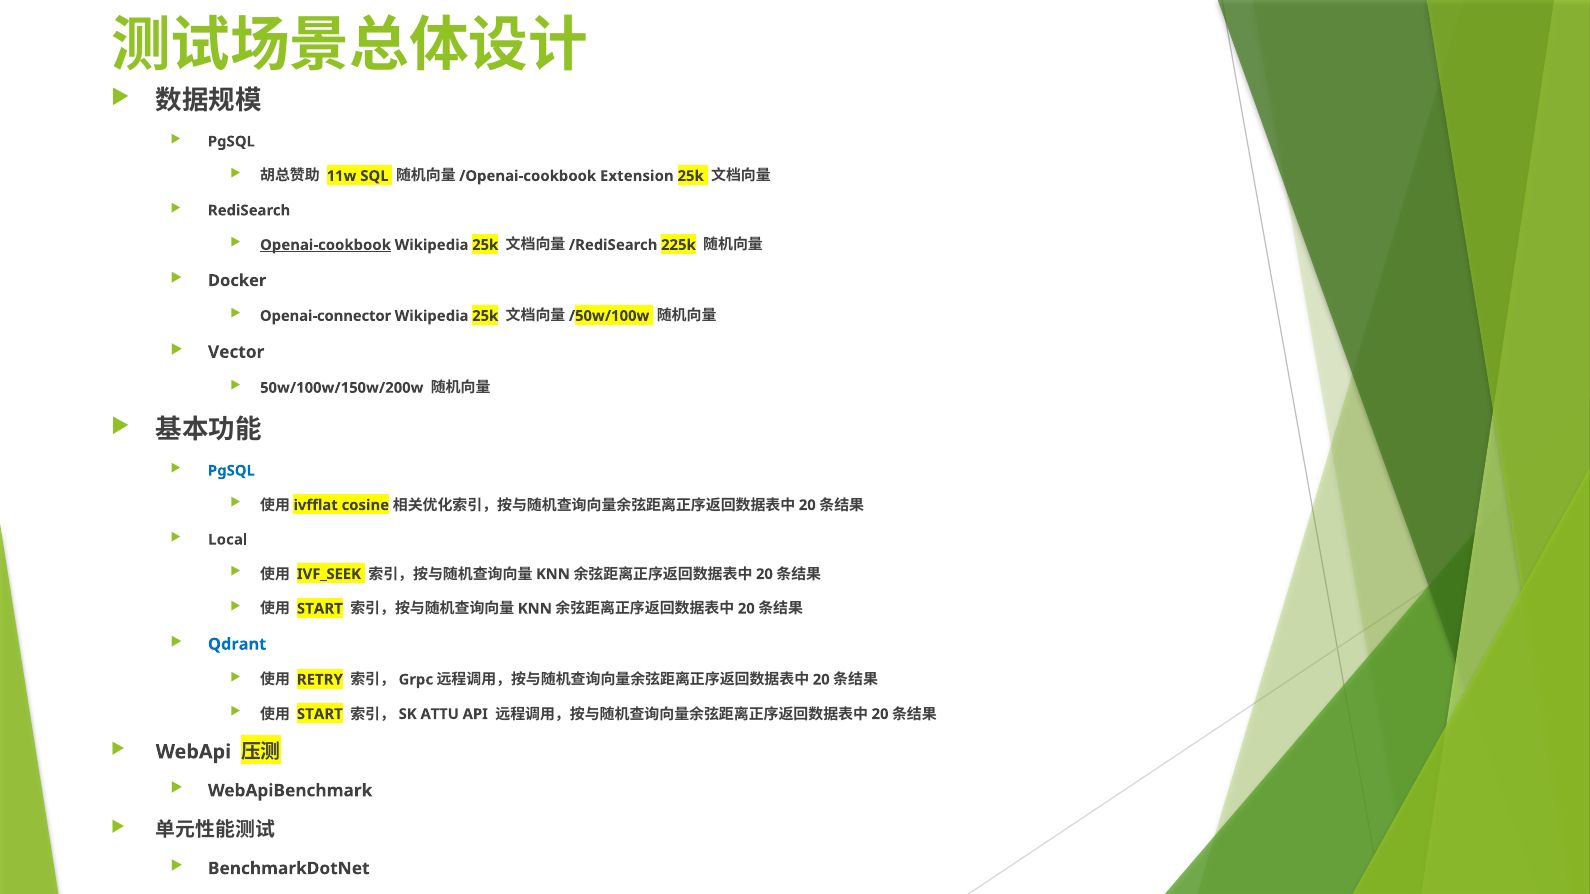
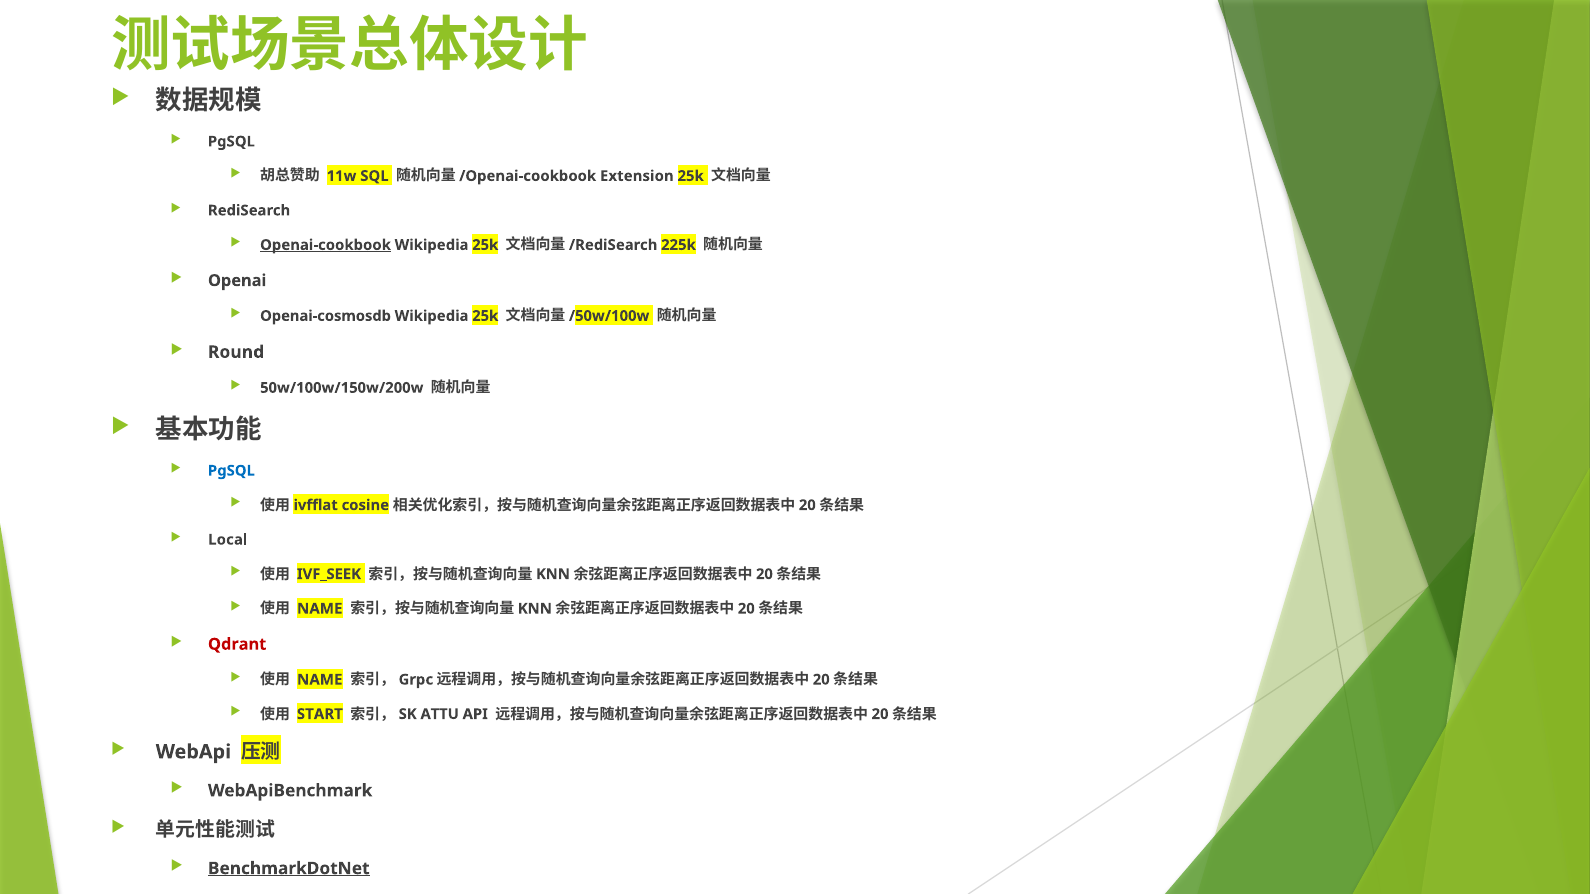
Docker: Docker -> Openai (237, 281)
Openai-connector: Openai-connector -> Openai-cosmosdb (326, 316)
Vector: Vector -> Round (236, 352)
START: START -> NAME (320, 609)
Qdrant colour: blue -> red (237, 644)
RETRY: RETRY -> NAME (320, 680)
BenchmarkDotNet underline: none -> present (289, 869)
